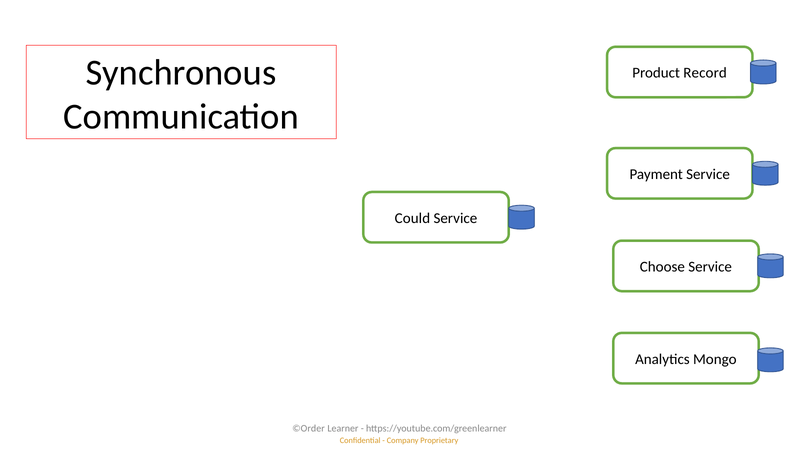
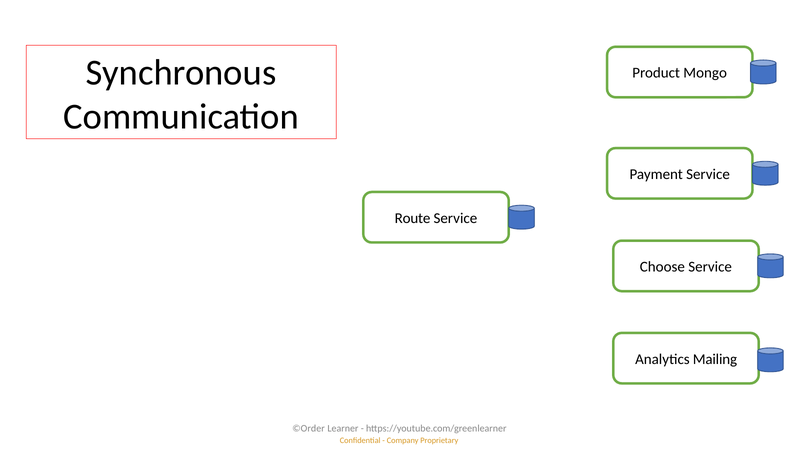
Record: Record -> Mongo (705, 73)
Could: Could -> Route (413, 218)
Mongo: Mongo -> Mailing (715, 360)
